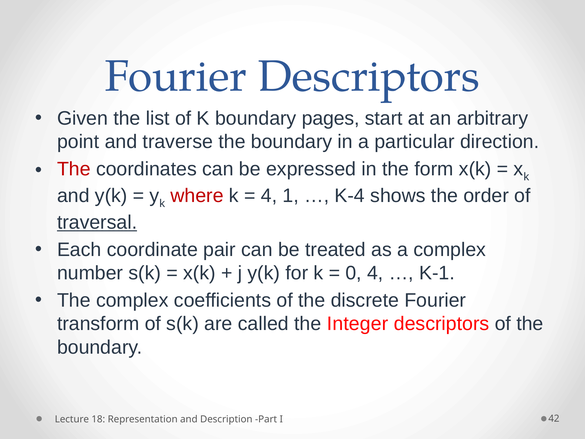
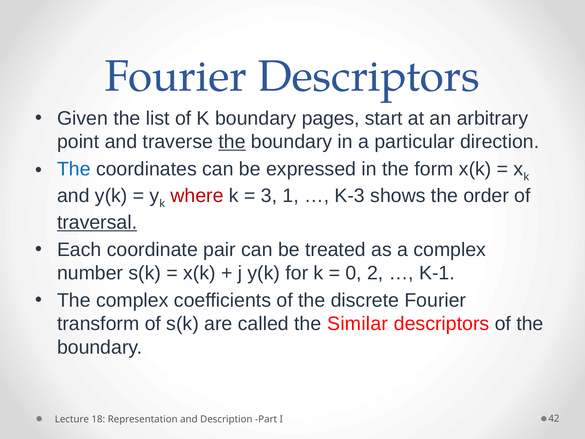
the underline: none -> present (232, 142)
The colour: red -> blue (74, 169)
4: 4 -> 3 (269, 196)
K-4: K-4 -> K-3 (350, 196)
0 4: 4 -> 2 (375, 273)
Integer: Integer -> Similar (358, 324)
